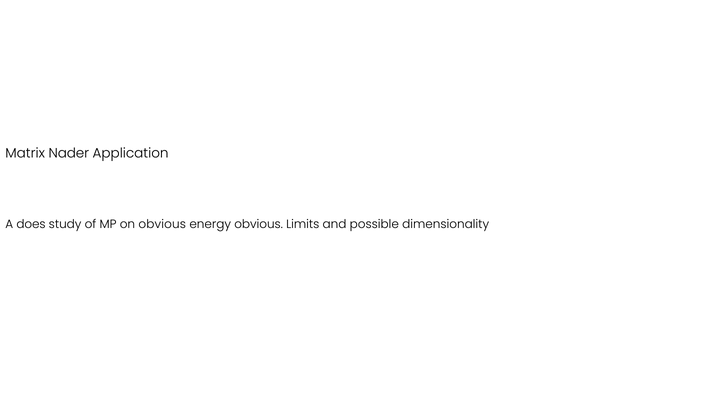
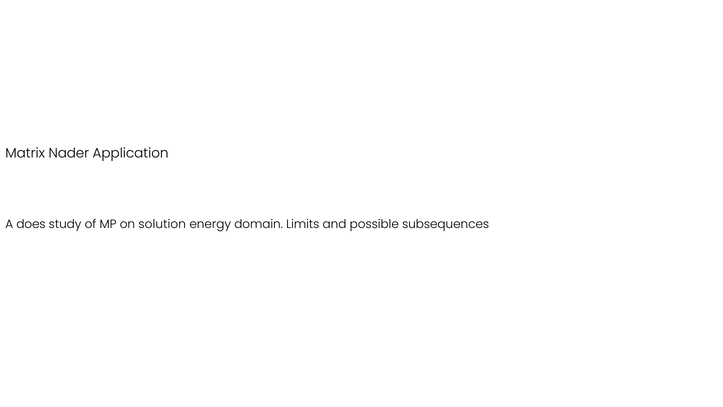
on obvious: obvious -> solution (162, 224)
energy obvious: obvious -> domain (259, 224)
dimensionality: dimensionality -> subsequences (446, 224)
